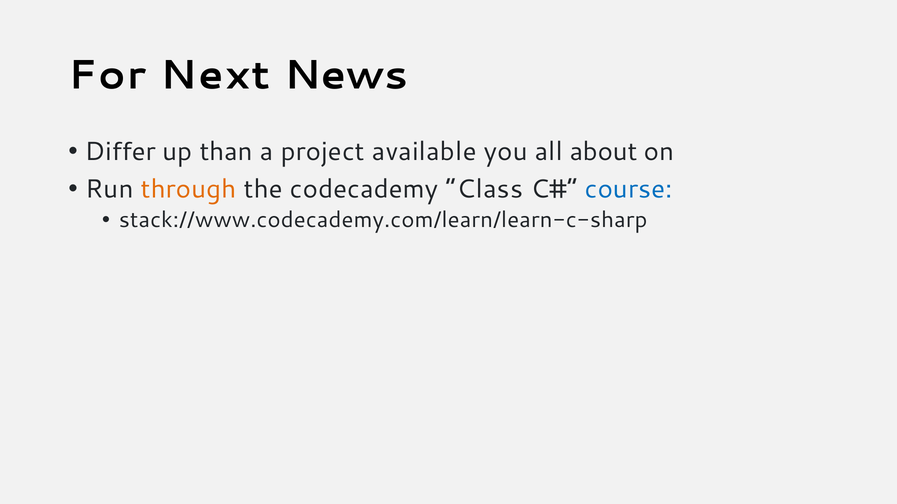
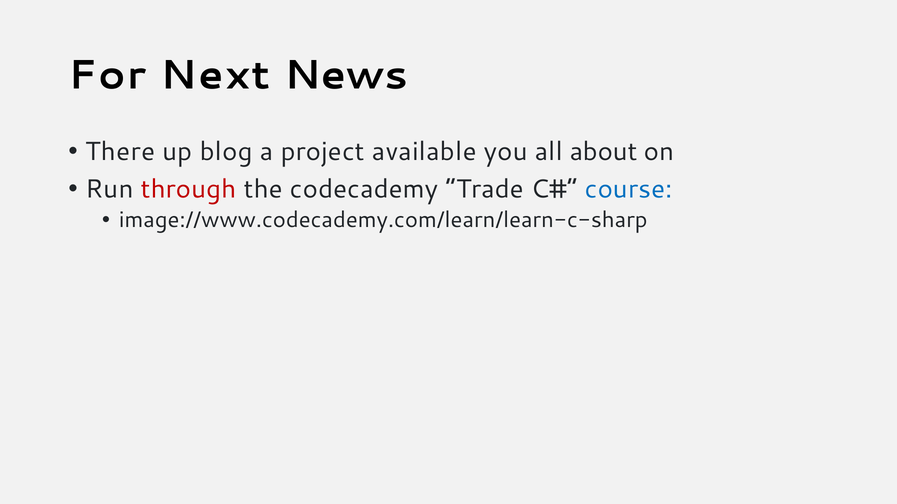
Differ: Differ -> There (120, 152)
than: than -> blog (226, 152)
through colour: orange -> red (189, 189)
Class: Class -> Trade (485, 189)
stack://www.codecademy.com/learn/learn-c-sharp: stack://www.codecademy.com/learn/learn-c-sharp -> image://www.codecademy.com/learn/learn-c-sharp (383, 220)
